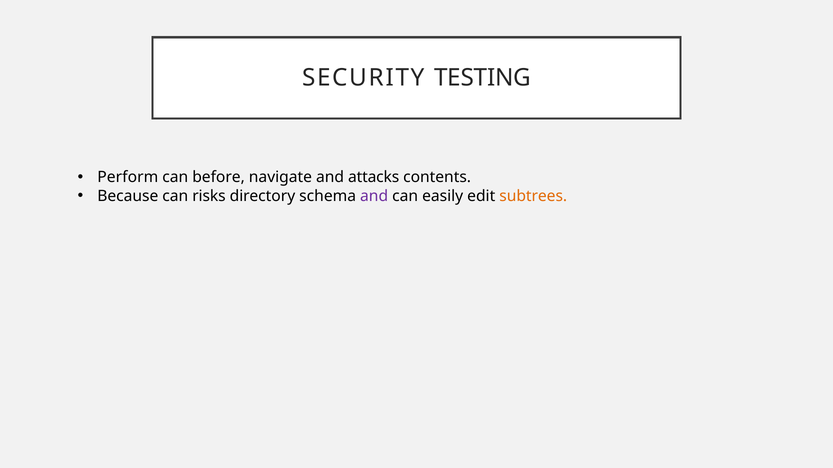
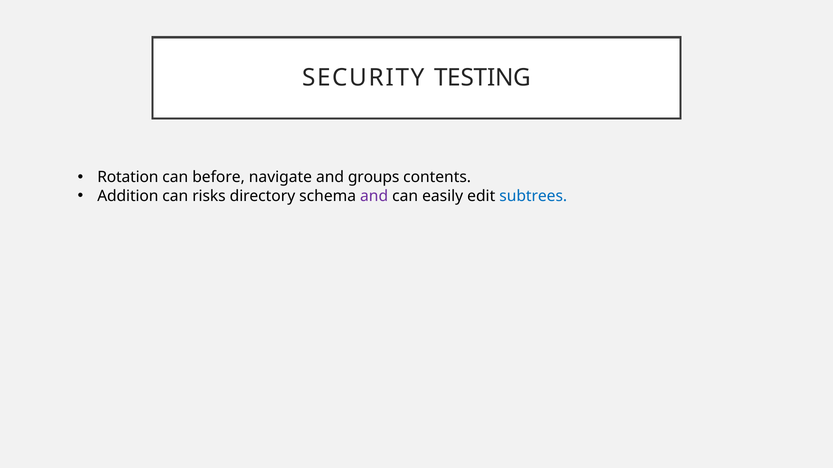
Perform: Perform -> Rotation (128, 178)
attacks: attacks -> groups (374, 178)
Because: Because -> Addition (128, 196)
subtrees colour: orange -> blue (533, 196)
